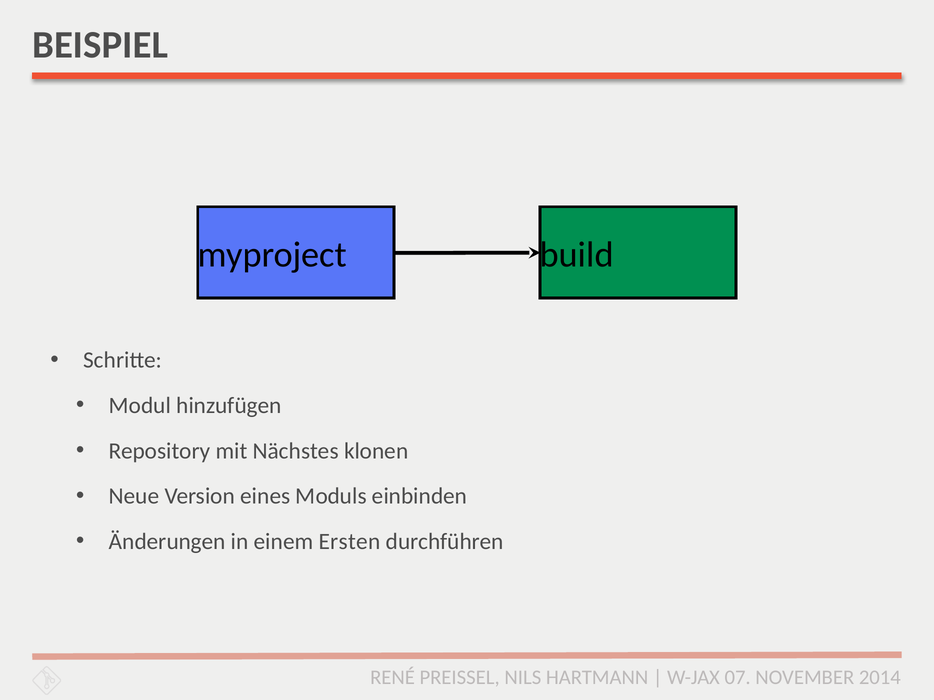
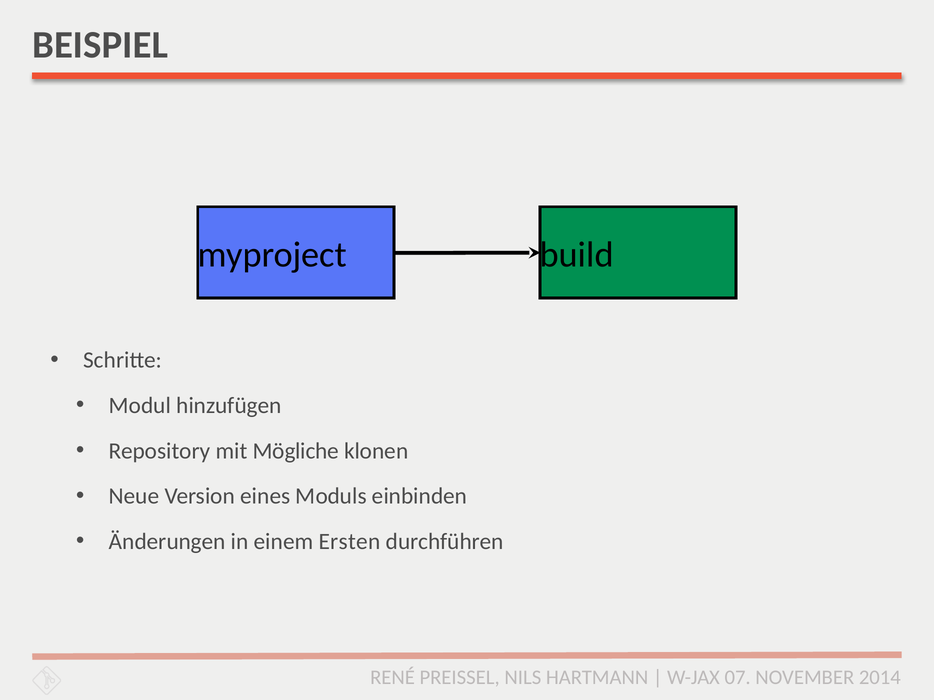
Nächstes: Nächstes -> Mögliche (296, 451)
